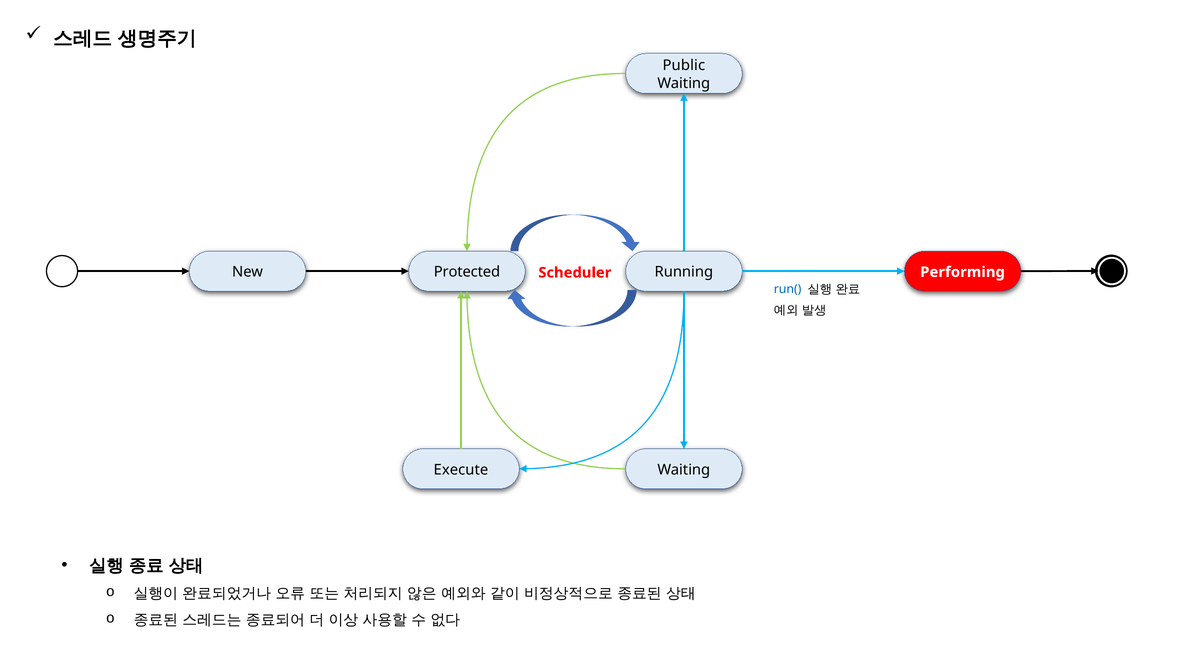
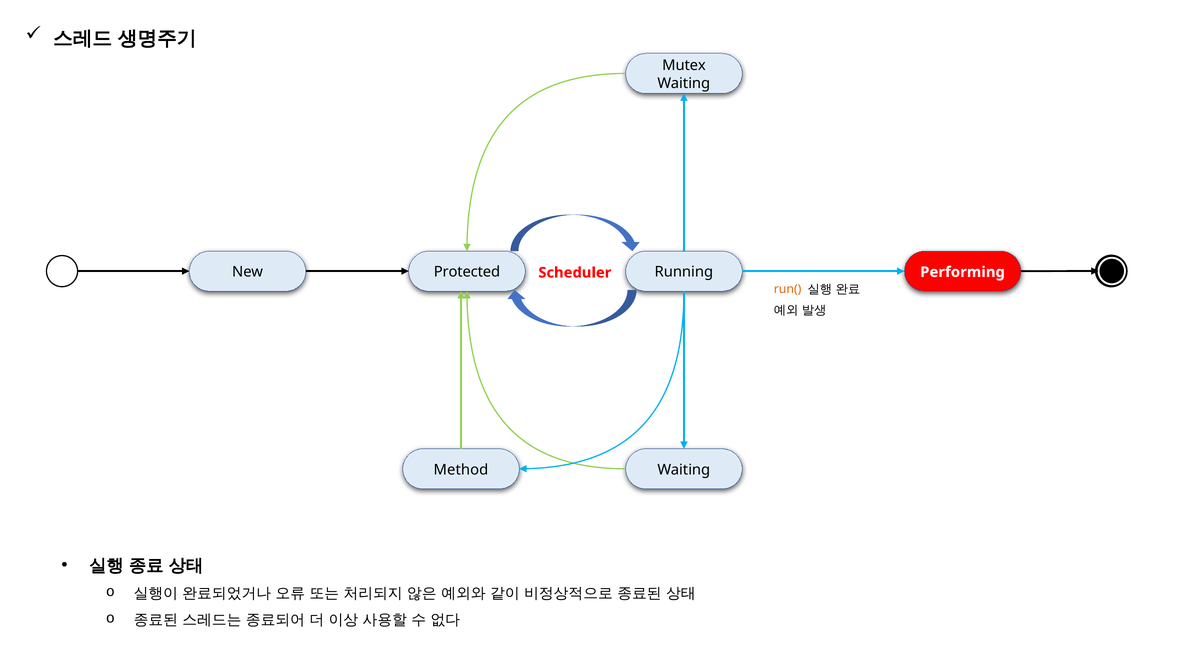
Public: Public -> Mutex (684, 66)
run( colour: blue -> orange (788, 289)
Execute: Execute -> Method (461, 470)
